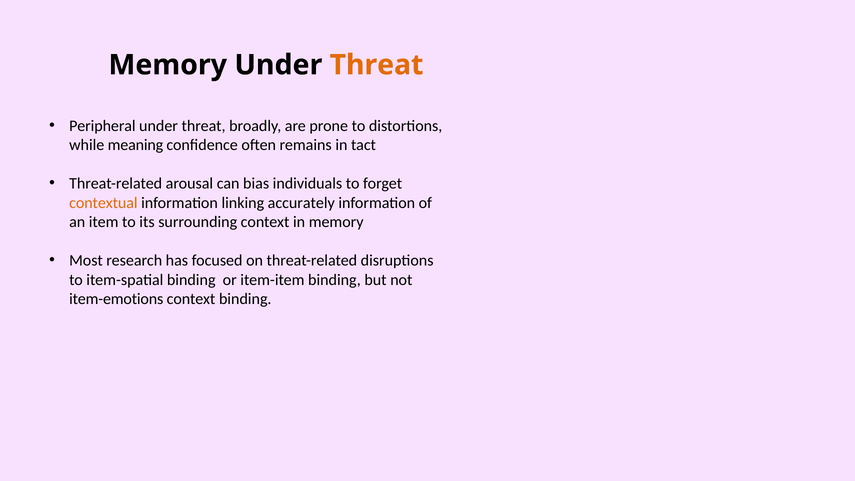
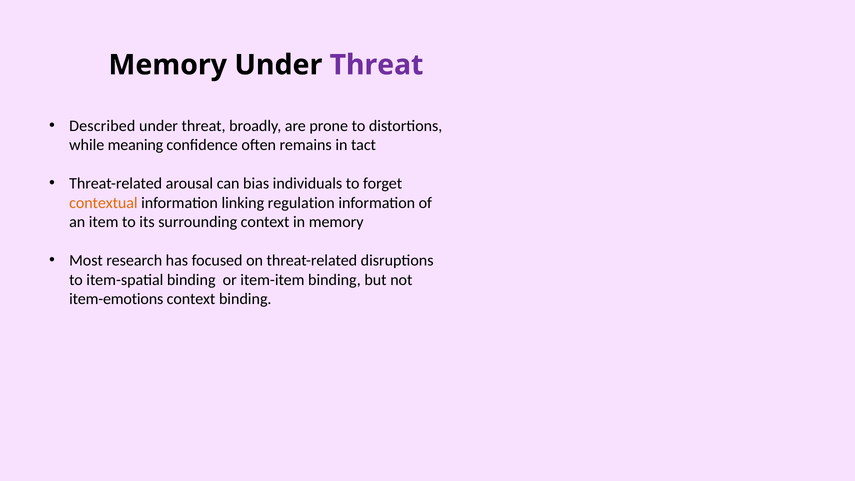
Threat colour: orange -> purple (377, 65)
Peripheral: Peripheral -> Described (102, 126)
accurately: accurately -> regulation (301, 203)
